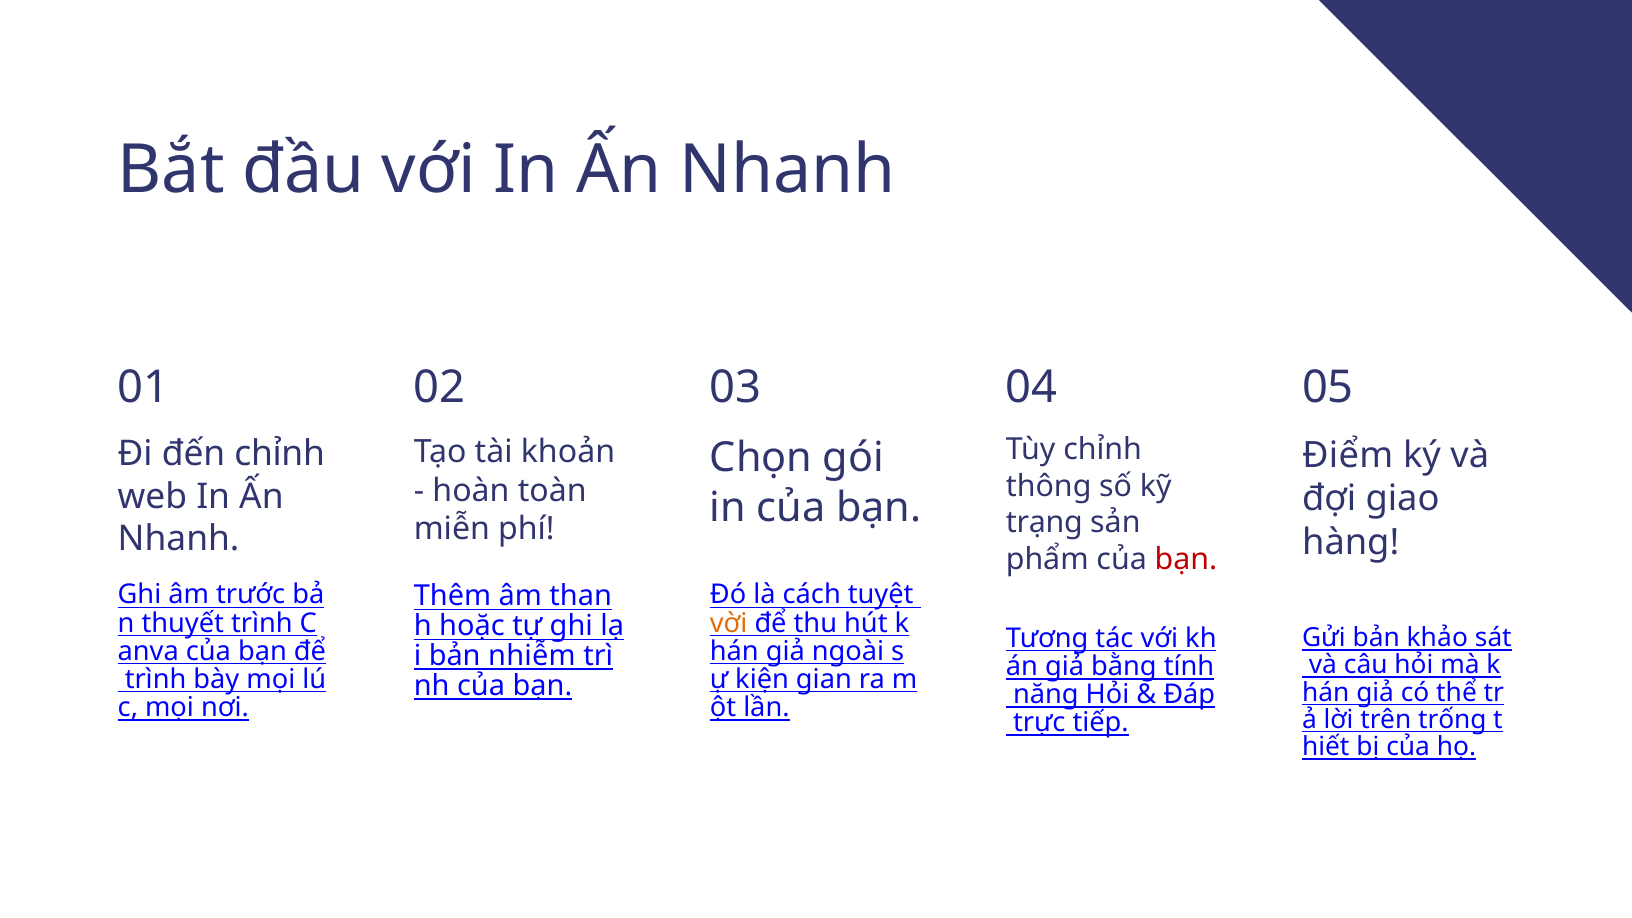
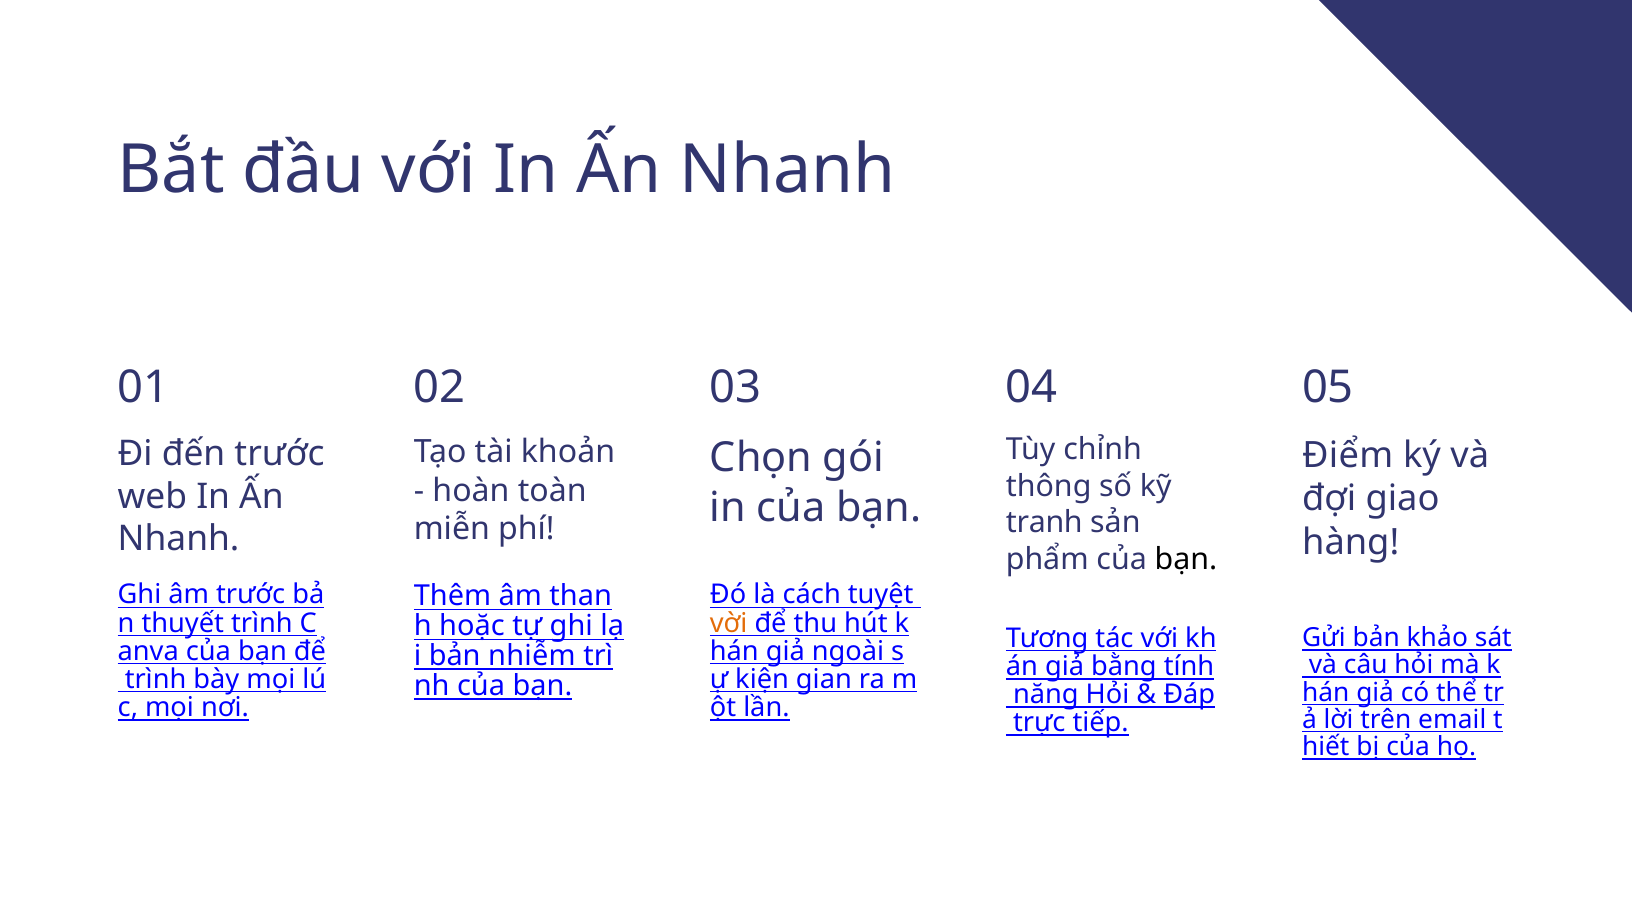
đến chỉnh: chỉnh -> trước (280, 454)
trạng: trạng -> tranh (1044, 523)
bạn colour: red -> black (1186, 559)
trống: trống -> email (1452, 720)
